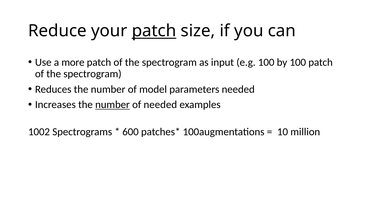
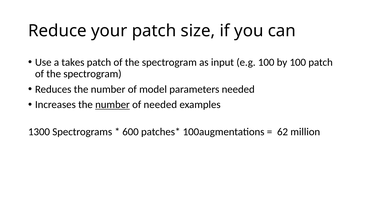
patch underline: present -> none (154, 31)
more: more -> takes (73, 62)
1002: 1002 -> 1300 (39, 132)
10: 10 -> 62 (283, 132)
